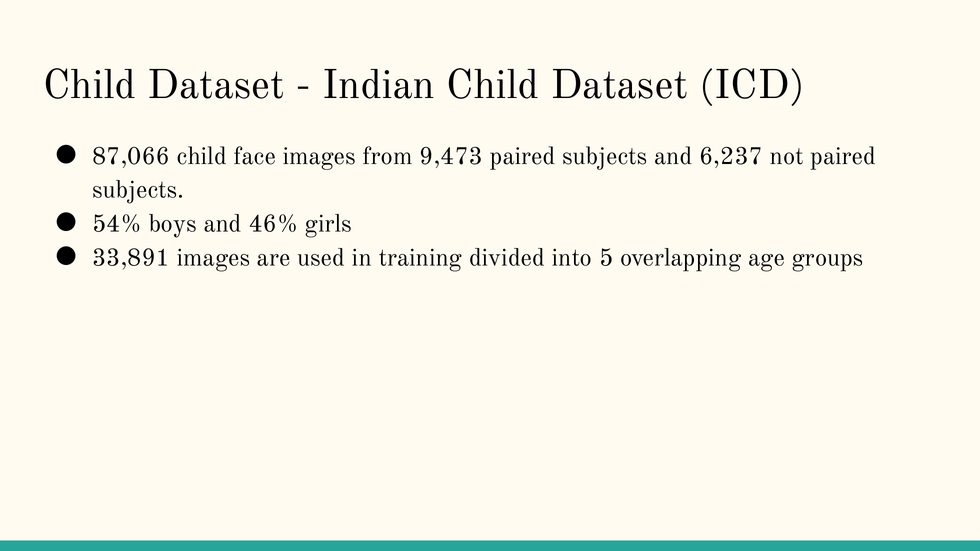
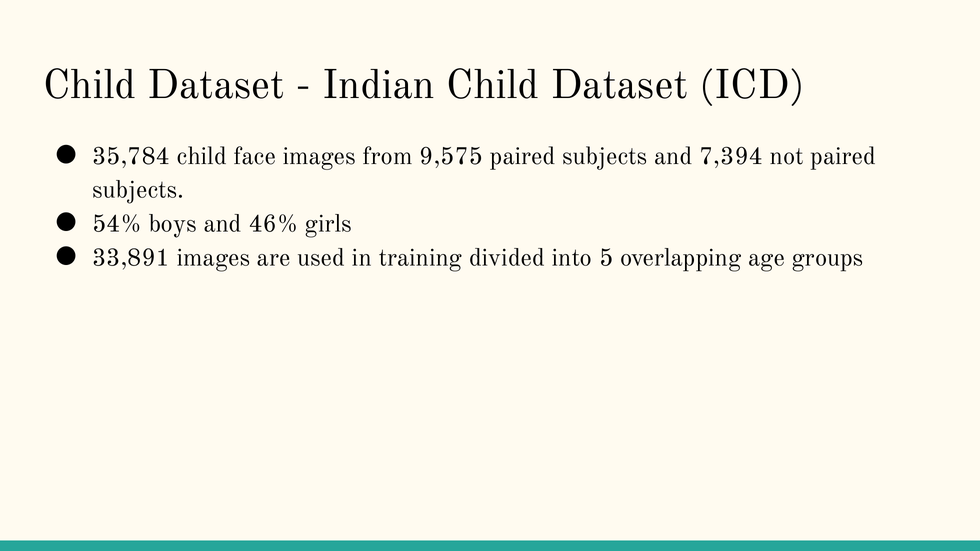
87,066: 87,066 -> 35,784 (131, 156)
9,473: 9,473 -> 9,575 (451, 156)
6,237: 6,237 -> 7,394 (731, 156)
